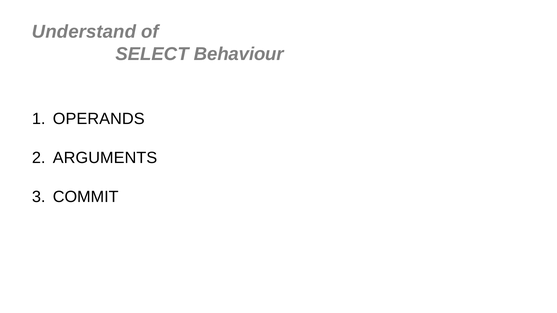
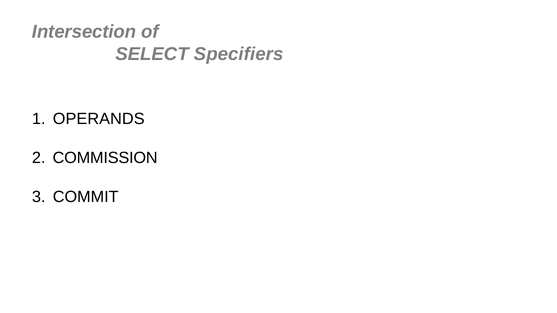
Understand: Understand -> Intersection (84, 32)
Behaviour: Behaviour -> Specifiers (239, 54)
ARGUMENTS: ARGUMENTS -> COMMISSION (105, 158)
